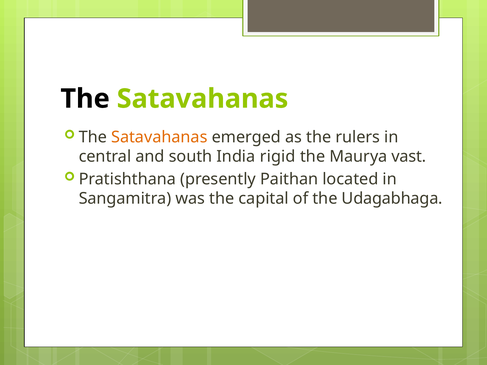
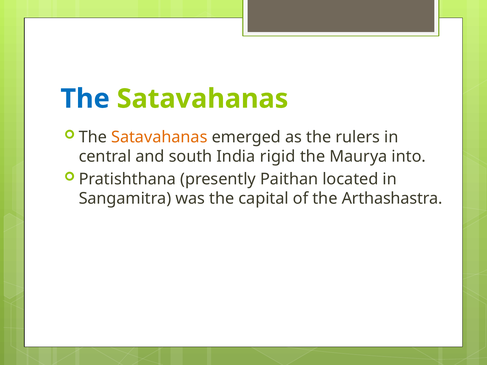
The colour: black -> blue (85, 99)
vast: vast -> into (409, 157)
Udagabhaga: Udagabhaga -> Arthashastra (392, 199)
